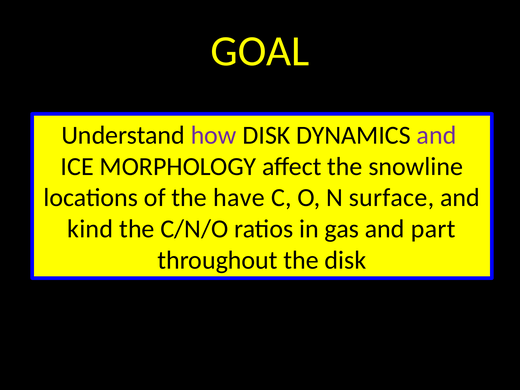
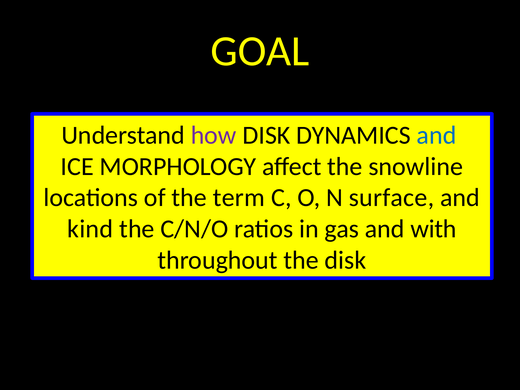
and colour: purple -> blue (436, 135)
have: have -> term (239, 198)
part: part -> with (433, 229)
